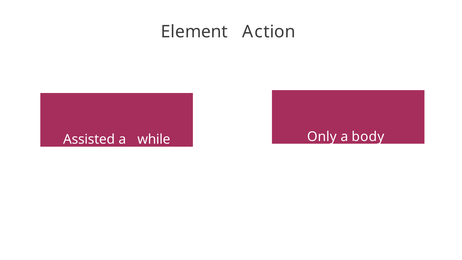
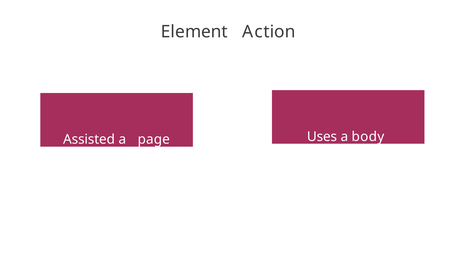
Only: Only -> Uses (322, 137)
while: while -> page (154, 139)
